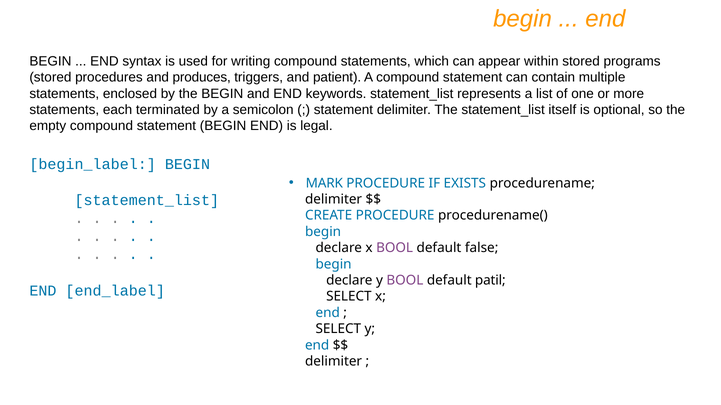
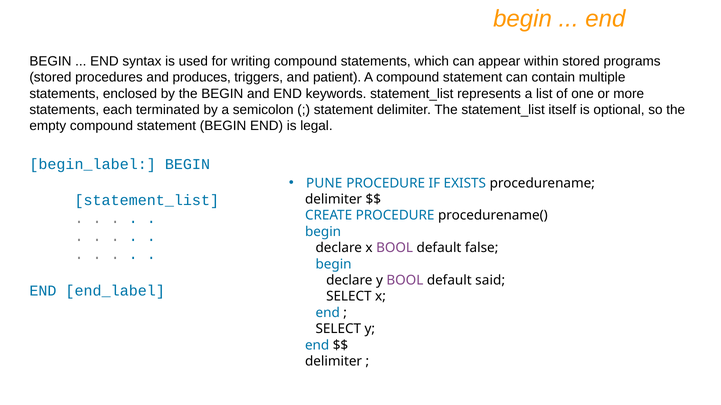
MARK: MARK -> PUNE (324, 183)
patil: patil -> said (490, 281)
